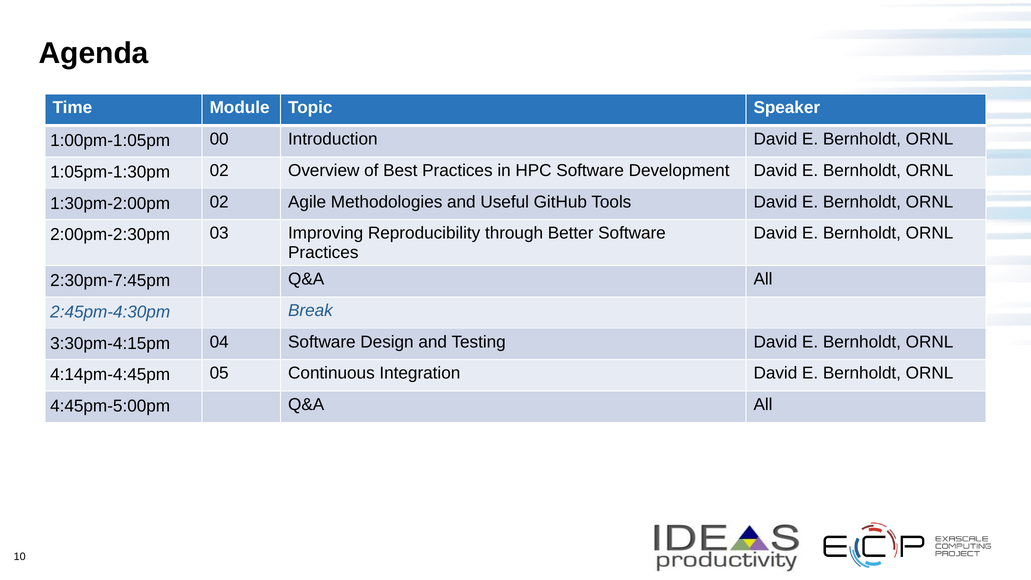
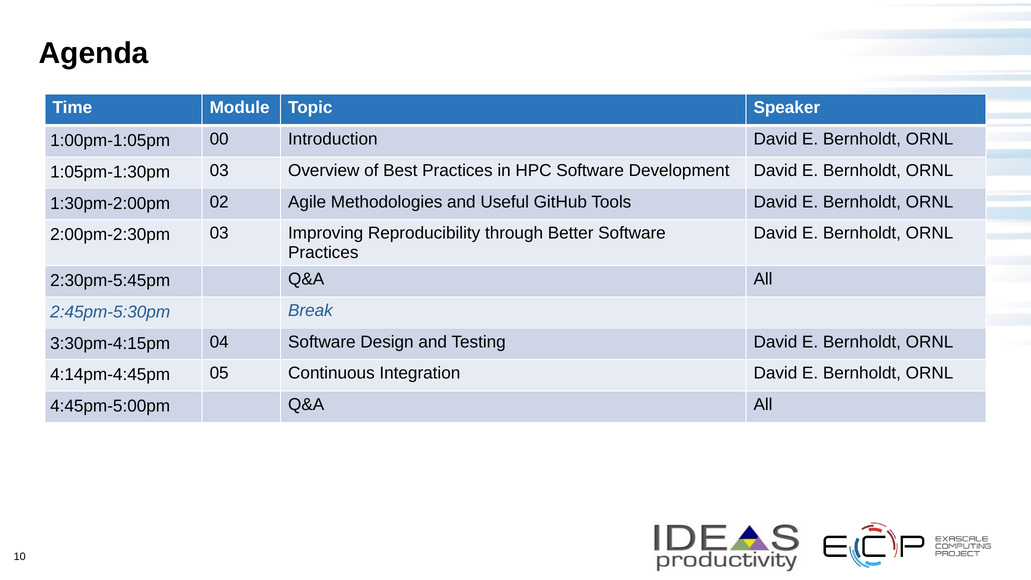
1:05pm-1:30pm 02: 02 -> 03 (219, 171)
2:30pm-7:45pm: 2:30pm-7:45pm -> 2:30pm-5:45pm (110, 281)
2:45pm-4:30pm: 2:45pm-4:30pm -> 2:45pm-5:30pm (110, 312)
